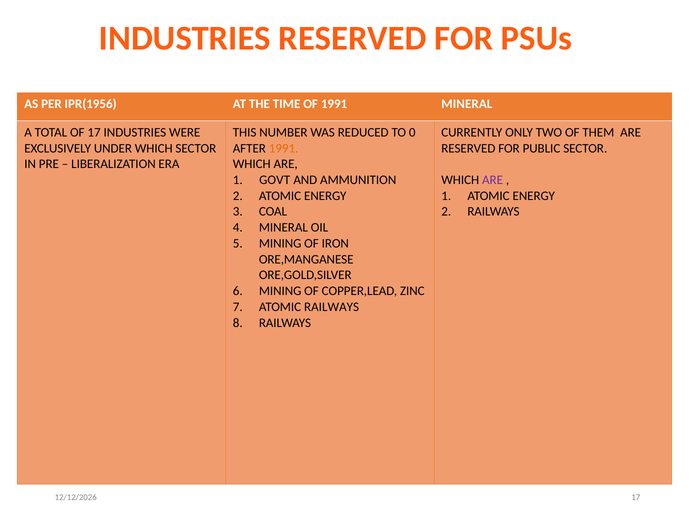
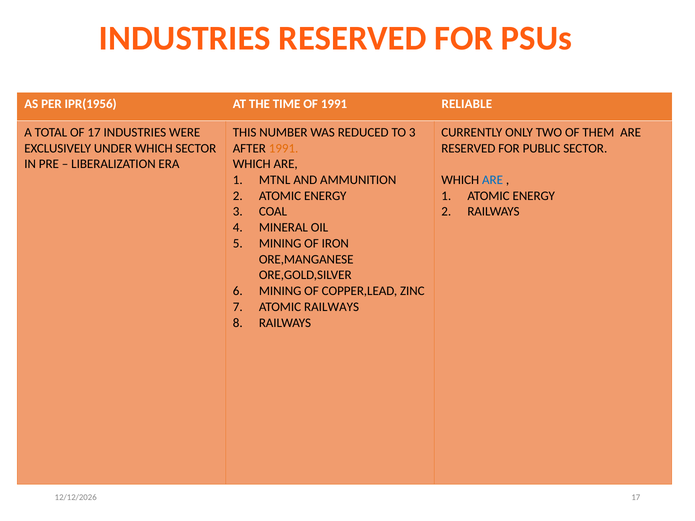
1991 MINERAL: MINERAL -> RELIABLE (467, 104)
TO 0: 0 -> 3 (412, 132)
GOVT: GOVT -> MTNL (275, 180)
ARE colour: purple -> blue (493, 180)
